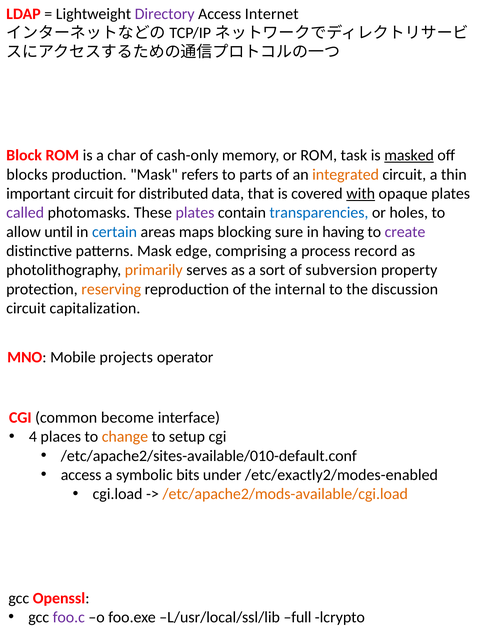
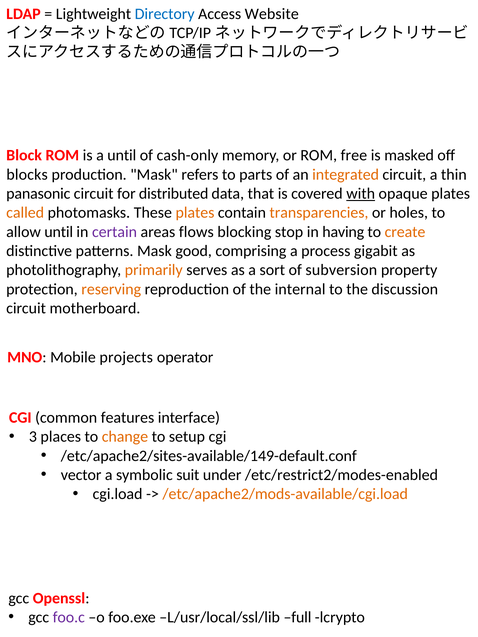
Directory colour: purple -> blue (165, 14)
Internet: Internet -> Website (272, 14)
a char: char -> until (122, 155)
task: task -> free (354, 155)
masked underline: present -> none (409, 155)
important: important -> panasonic (38, 194)
called colour: purple -> orange (25, 213)
plates colour: purple -> orange (195, 213)
transparencies colour: blue -> orange (319, 213)
certain colour: blue -> purple (114, 232)
maps: maps -> flows (196, 232)
sure: sure -> stop (289, 232)
create colour: purple -> orange (405, 232)
edge: edge -> good (194, 251)
record: record -> gigabit (376, 251)
capitalization: capitalization -> motherboard (95, 308)
become: become -> features (128, 418)
4: 4 -> 3 (33, 437)
/etc/apache2/sites-available/010-default.conf: /etc/apache2/sites-available/010-default.conf -> /etc/apache2/sites-available/149-default.conf (209, 456)
access: access -> vector (81, 475)
bits: bits -> suit (188, 475)
/etc/exactly2/modes-enabled: /etc/exactly2/modes-enabled -> /etc/restrict2/modes-enabled (341, 475)
